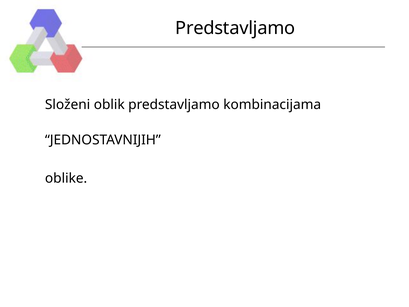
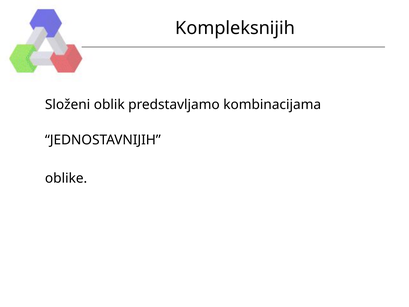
Predstavljamo: Predstavljamo -> Kompleksnijih (235, 28)
